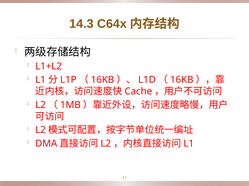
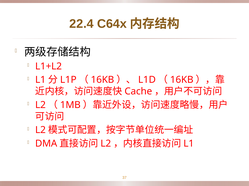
14.3: 14.3 -> 22.4 (81, 24)
